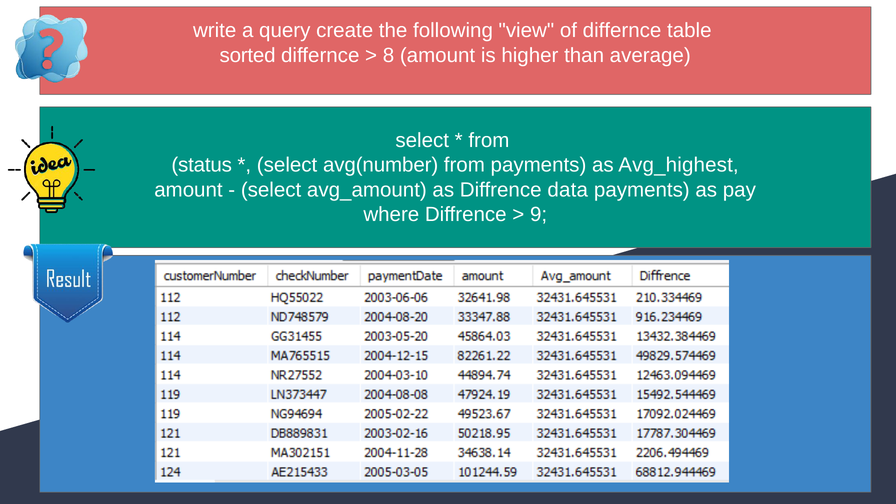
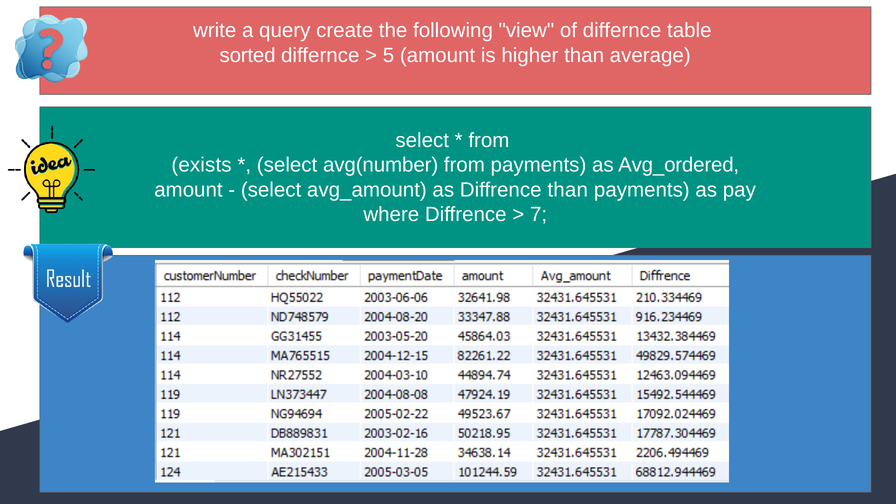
8: 8 -> 5 (388, 55)
status: status -> exists (201, 165)
Avg_highest: Avg_highest -> Avg_ordered (679, 165)
Diffrence data: data -> than (568, 190)
9: 9 -> 7 (539, 214)
